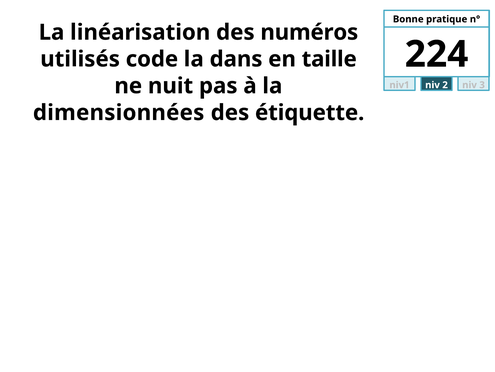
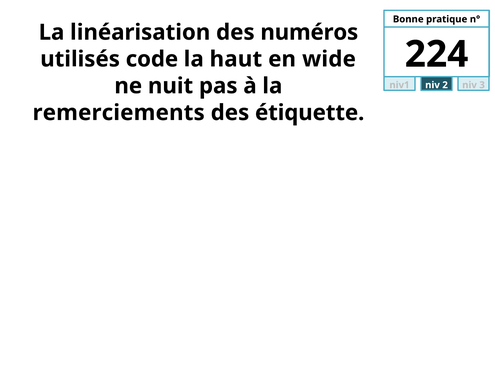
dans: dans -> haut (236, 59)
taille: taille -> wide (329, 59)
dimensionnées: dimensionnées -> remerciements (119, 112)
